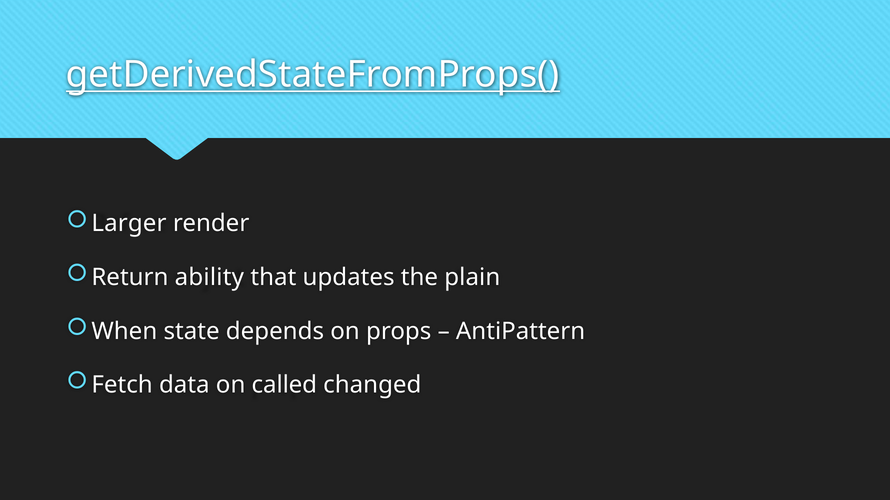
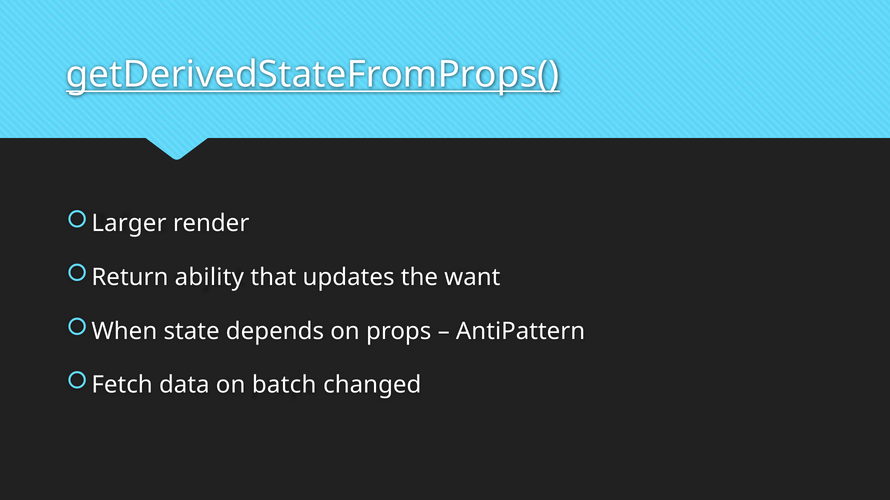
plain: plain -> want (472, 278)
called: called -> batch (284, 385)
